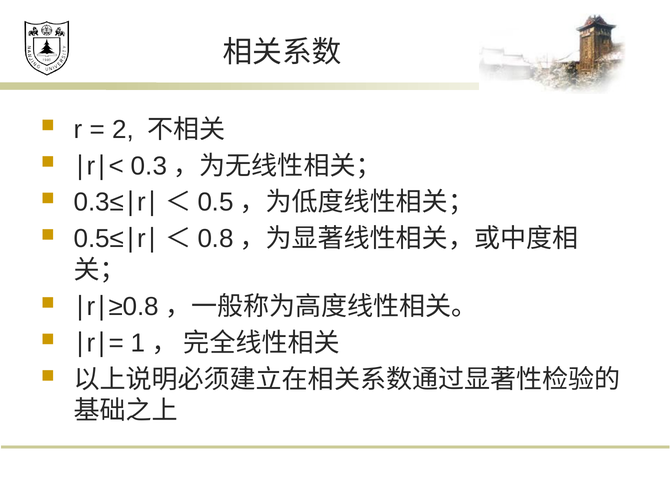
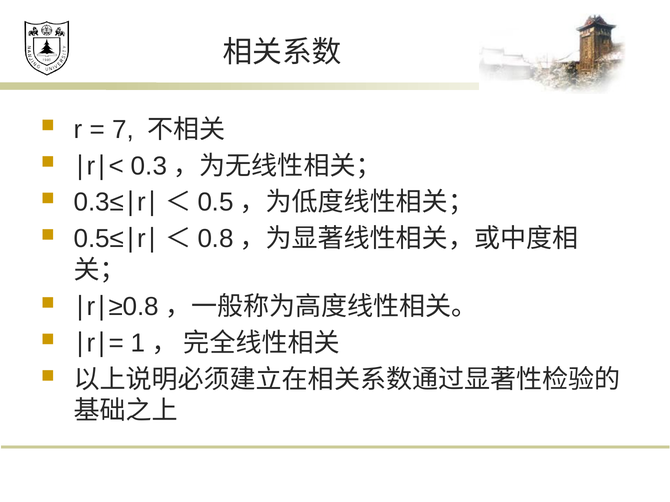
2: 2 -> 7 (123, 130)
